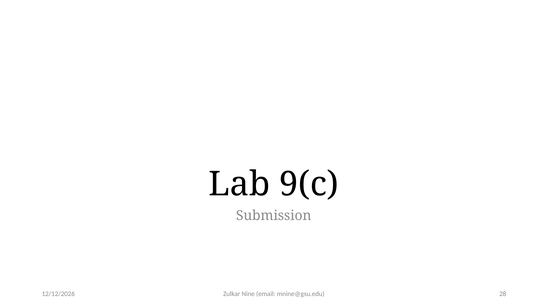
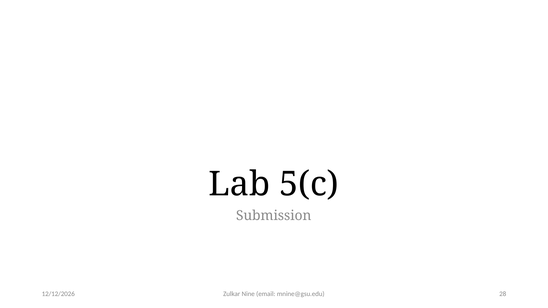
9(c: 9(c -> 5(c (309, 184)
